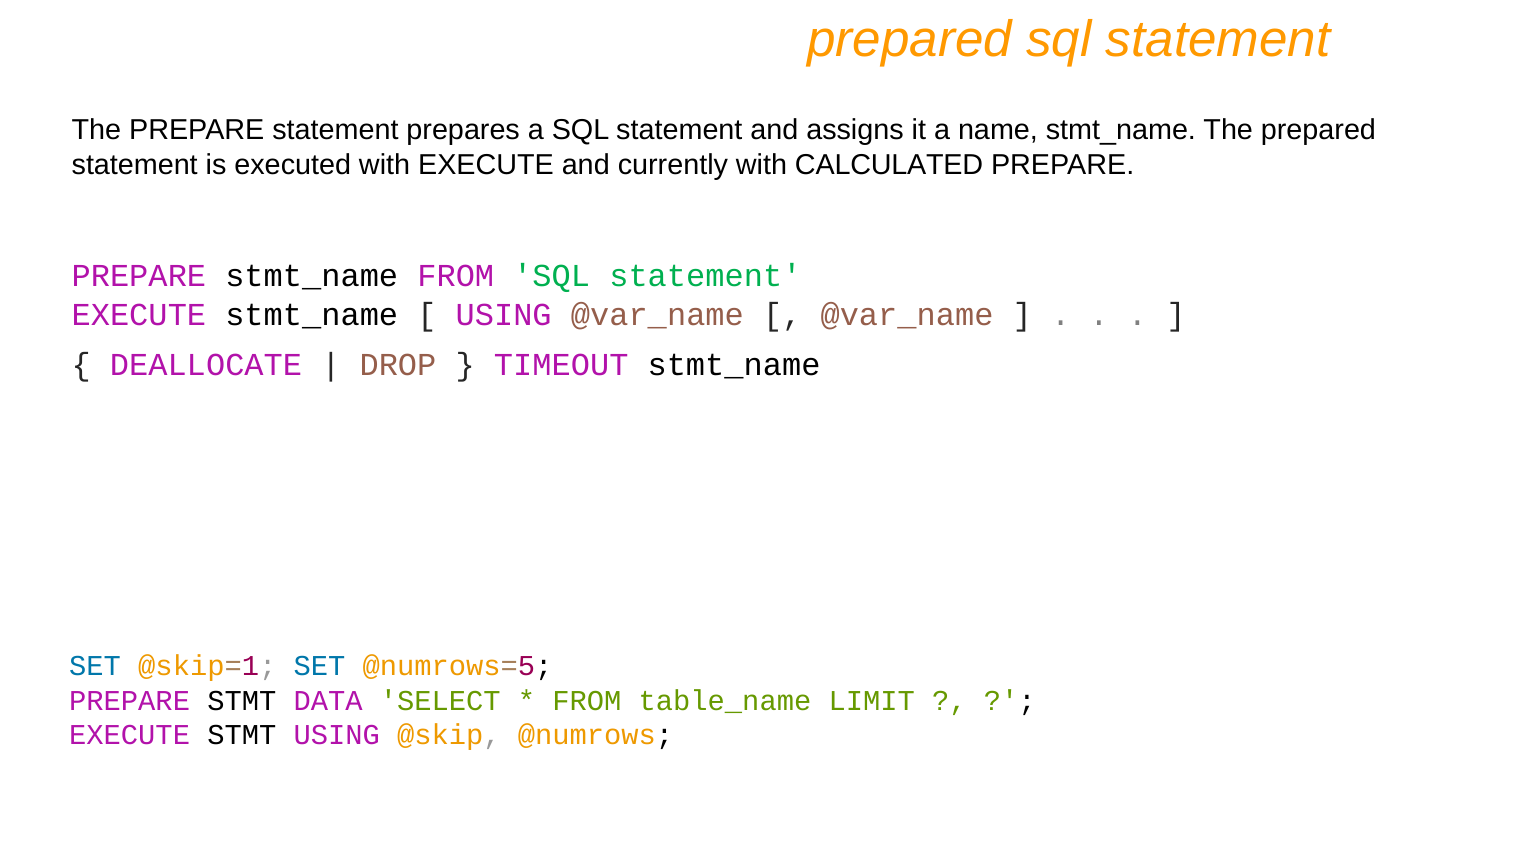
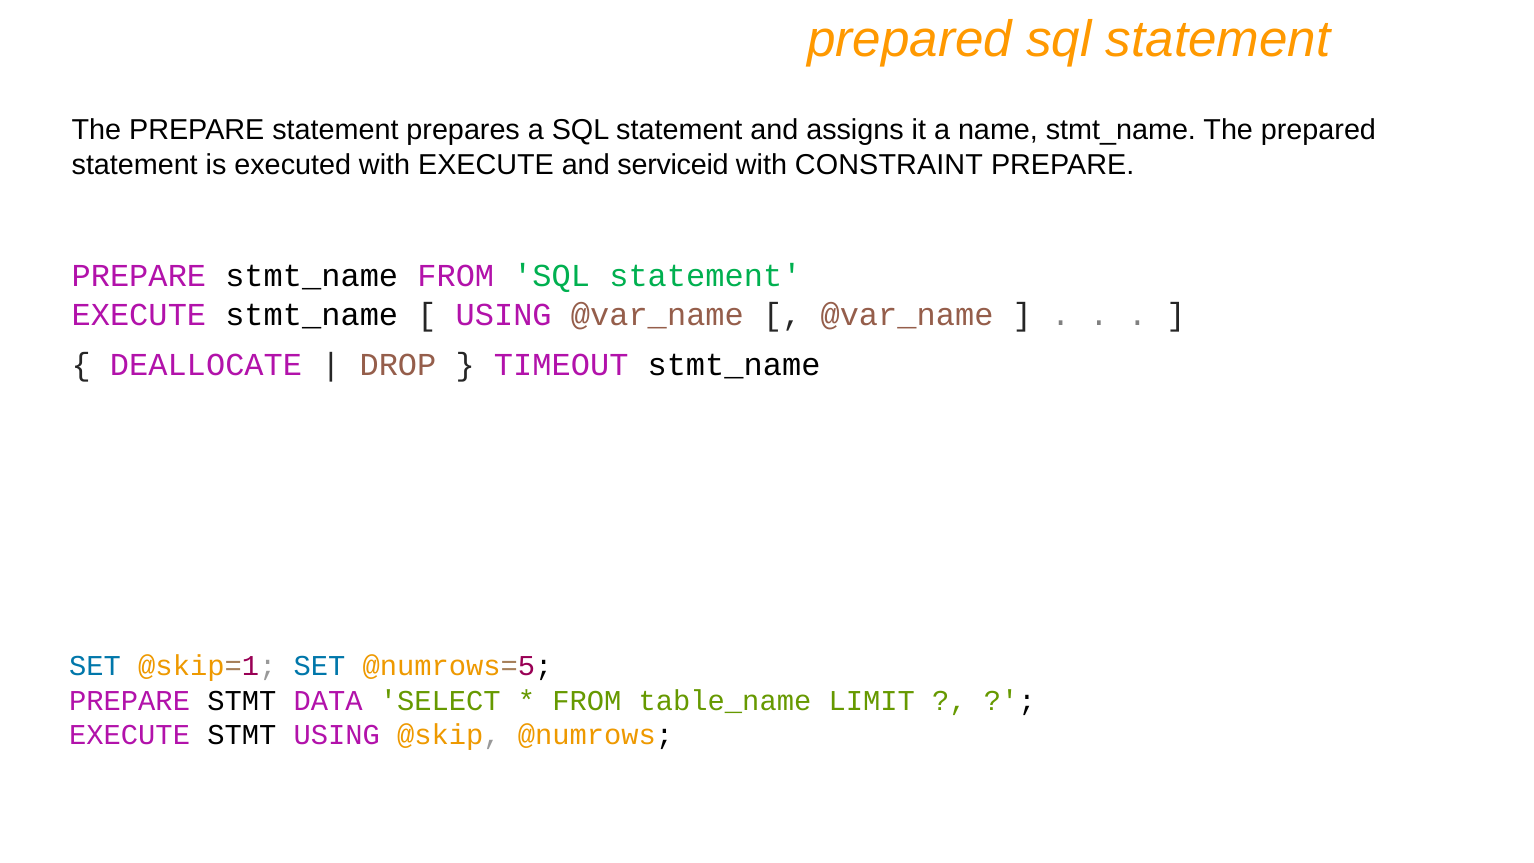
currently: currently -> serviceid (673, 165)
CALCULATED: CALCULATED -> CONSTRAINT (889, 165)
